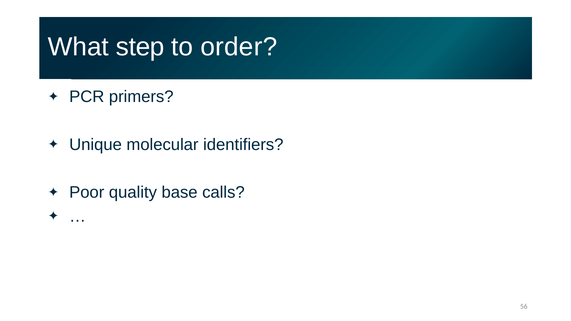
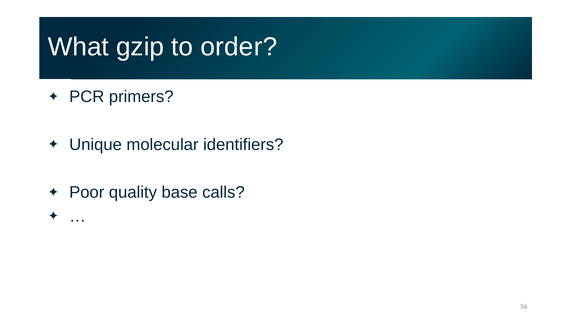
step: step -> gzip (140, 47)
